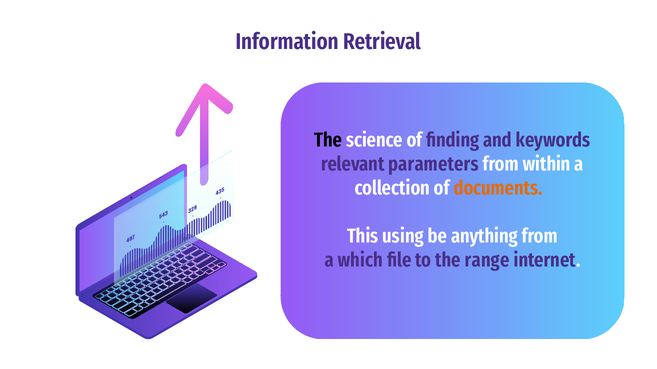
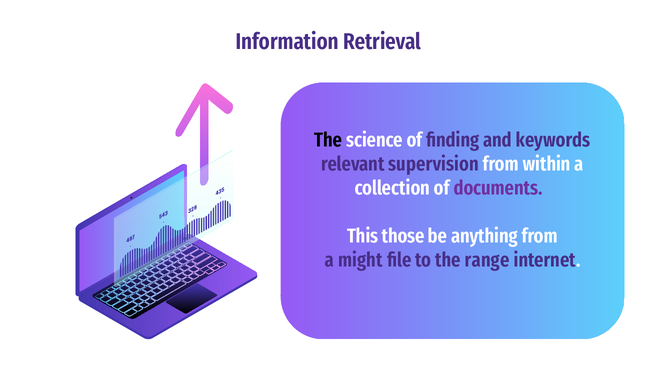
parameters: parameters -> supervision (434, 164)
documents colour: orange -> purple (498, 189)
using: using -> those (403, 237)
which: which -> might (360, 261)
